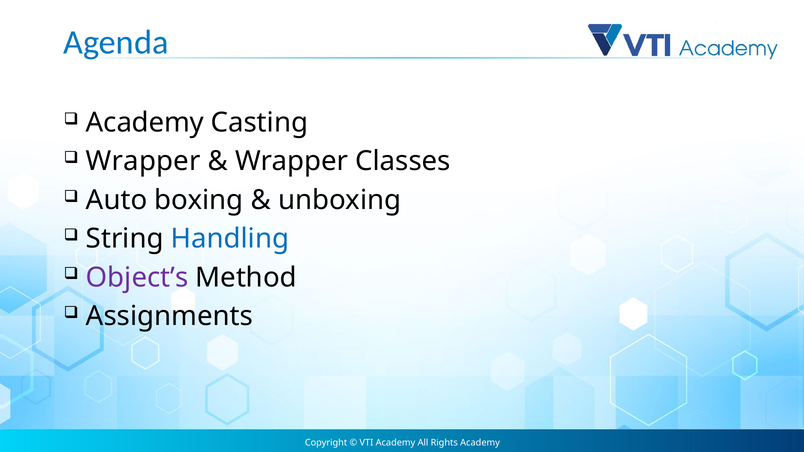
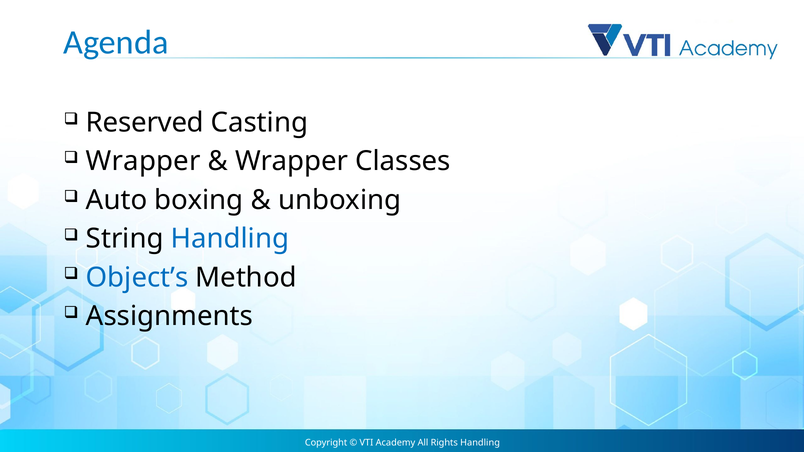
Academy: Academy -> Reserved (145, 123)
Object’s colour: purple -> blue (137, 278)
Rights Academy: Academy -> Handling (480, 443)
